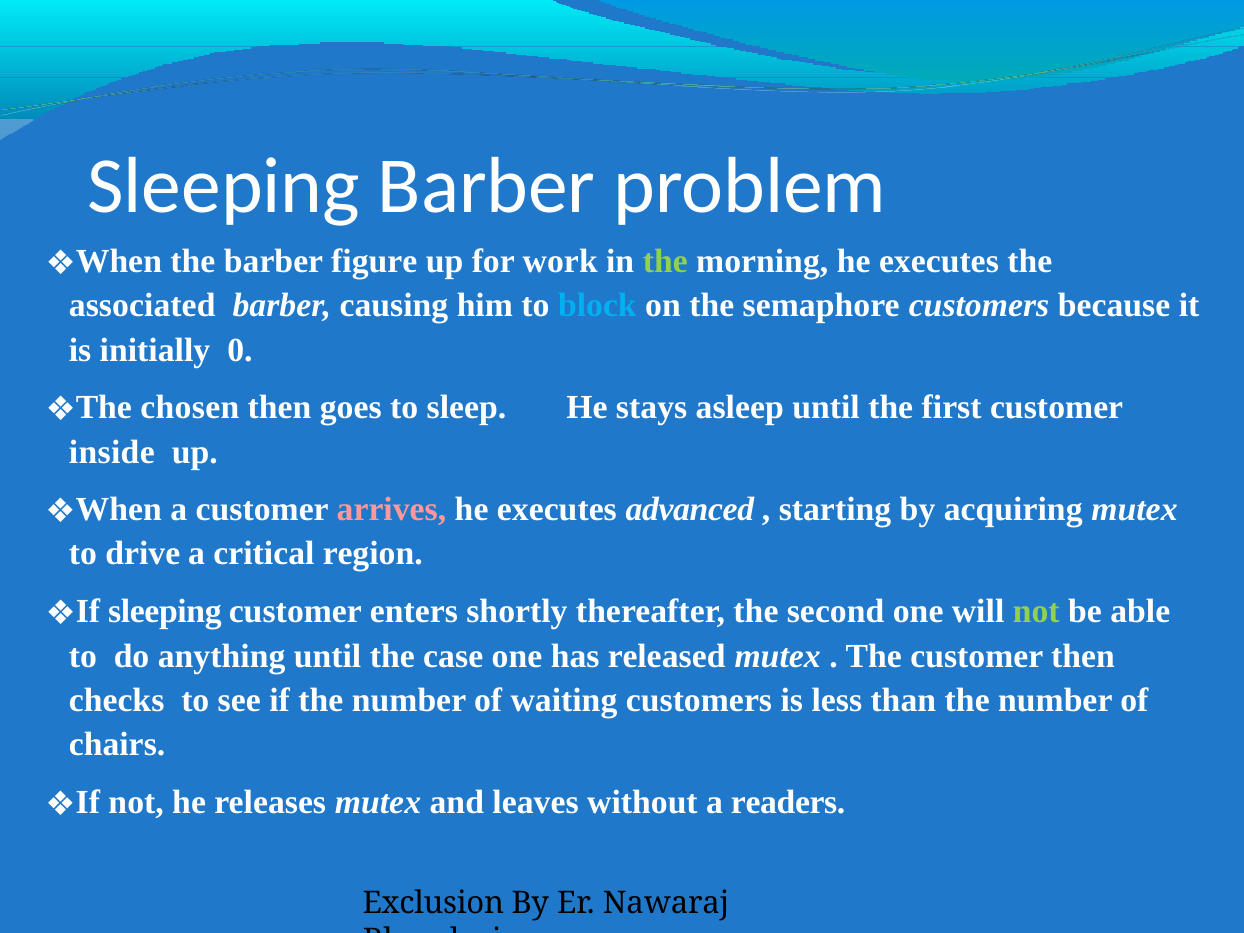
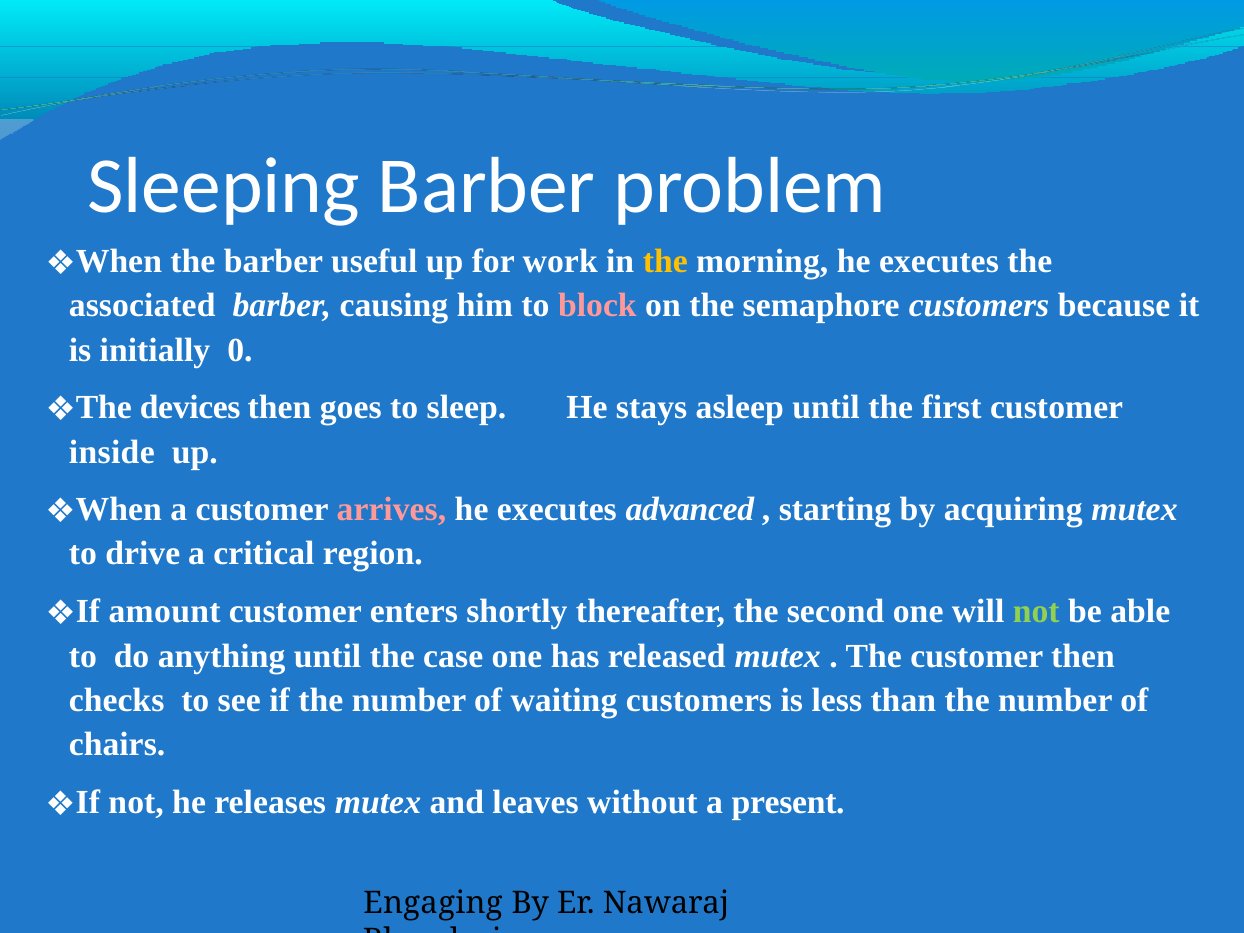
figure: figure -> useful (374, 261)
the colour: light green -> yellow (665, 261)
block colour: light blue -> pink (597, 306)
chosen: chosen -> devices (190, 408)
sleeping: sleeping -> amount (165, 611)
readers: readers -> present (788, 802)
Exclusion: Exclusion -> Engaging (433, 903)
